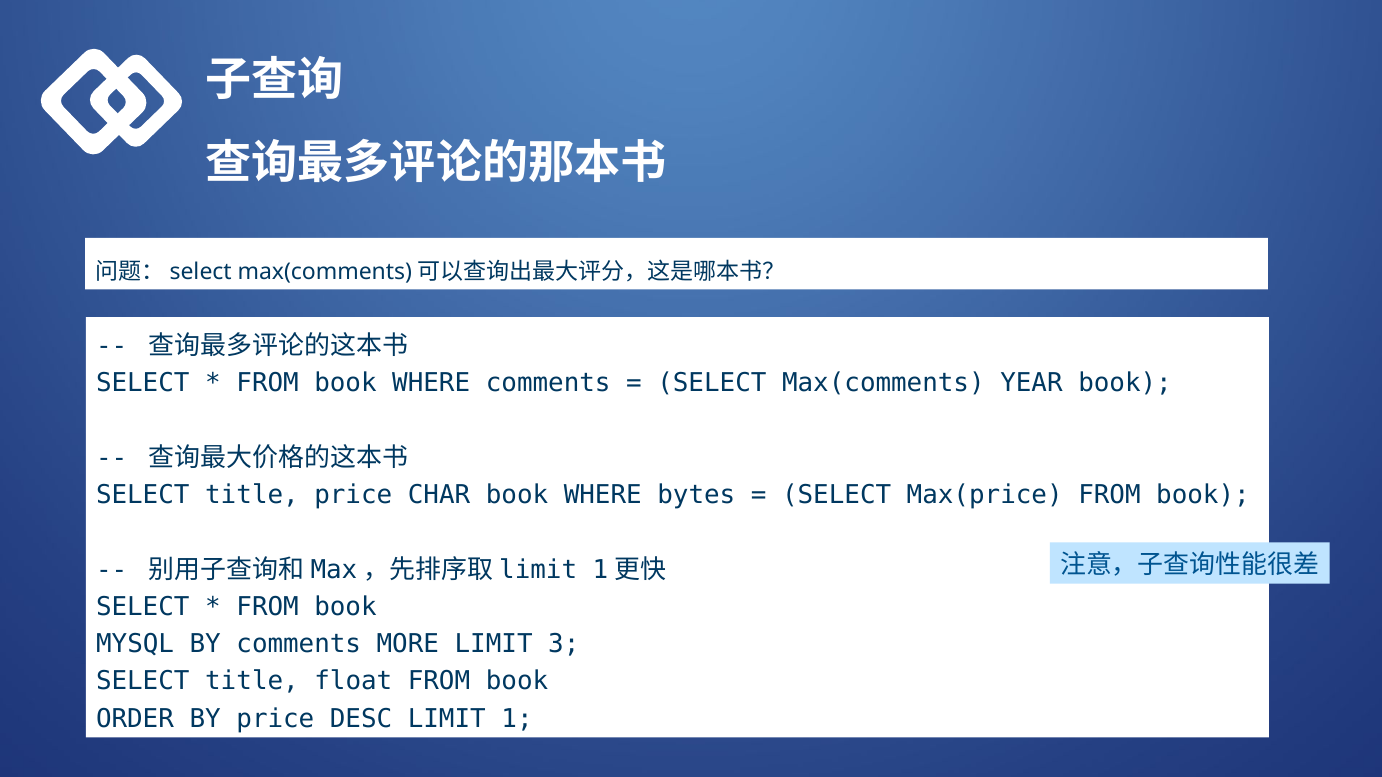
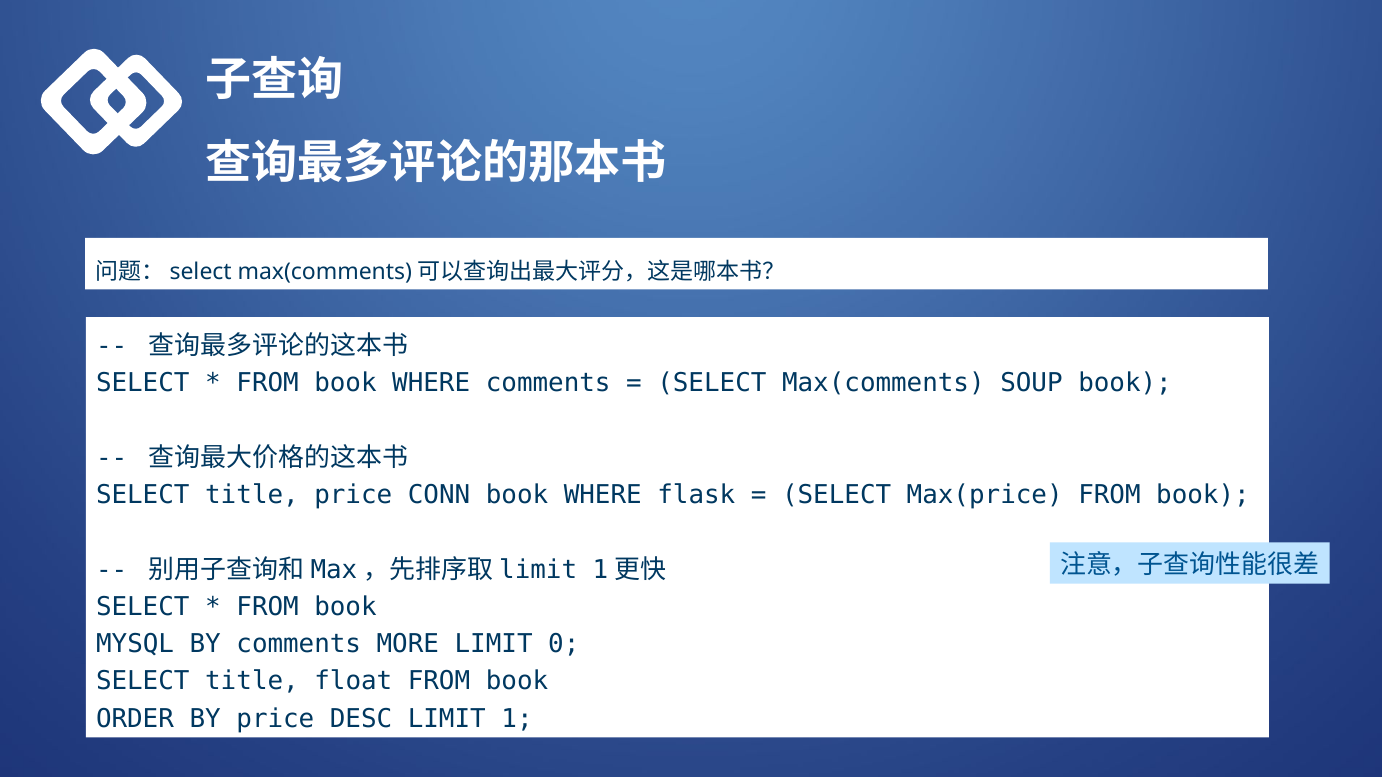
YEAR: YEAR -> SOUP (1031, 383)
CHAR: CHAR -> CONN (439, 495)
bytes: bytes -> flask (696, 495)
3: 3 -> 0 (564, 644)
